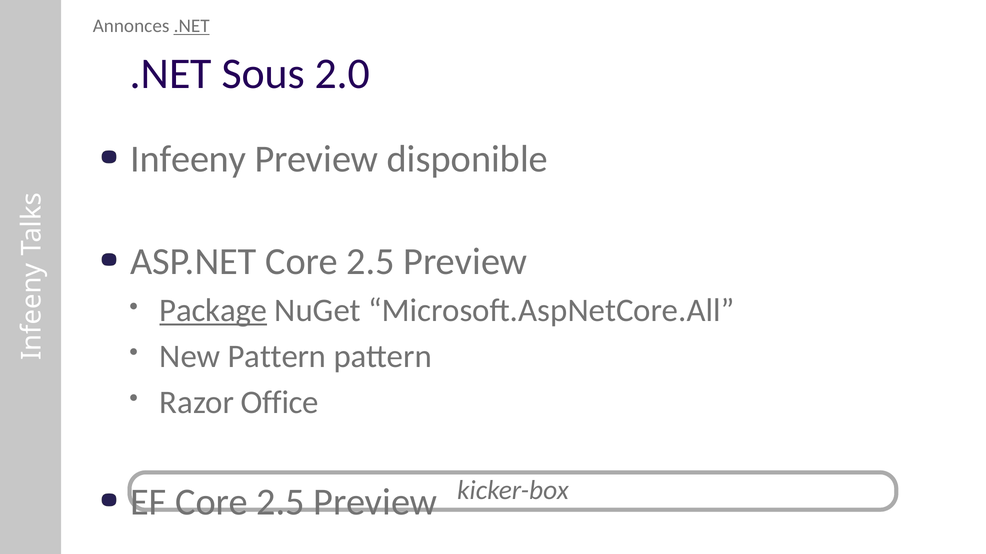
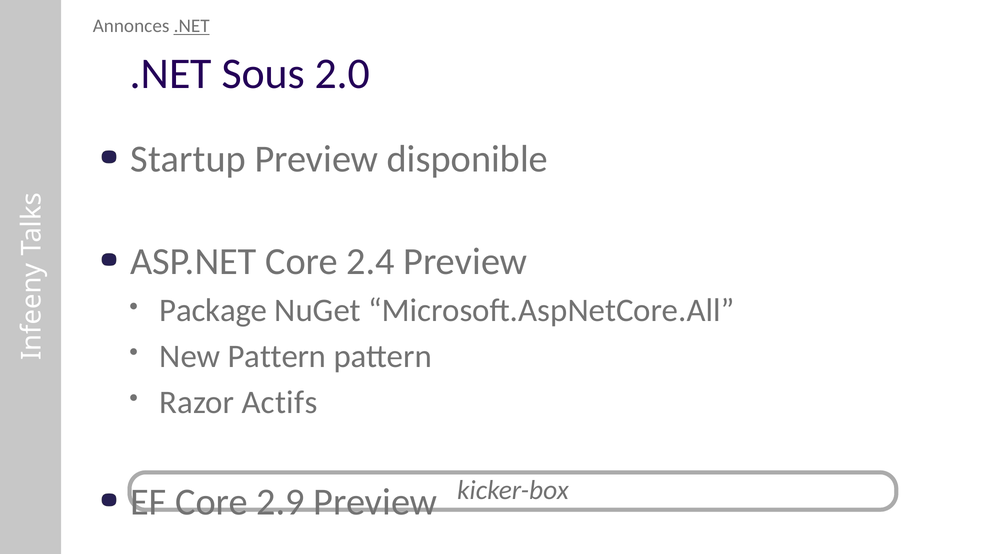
Infeeny: Infeeny -> Startup (188, 159)
ASP.NET Core 2.5: 2.5 -> 2.4 (371, 262)
Package underline: present -> none (213, 311)
Office: Office -> Actifs (279, 403)
EF Core 2.5: 2.5 -> 2.9 (281, 503)
